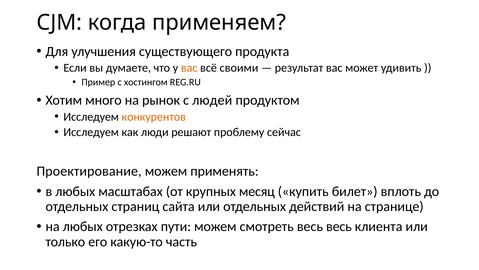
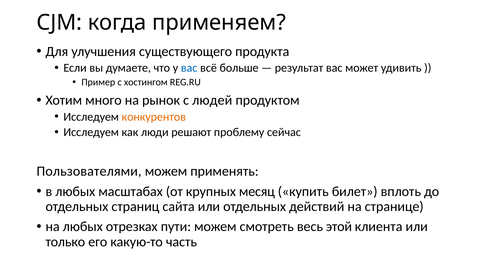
вас colour: orange -> blue (189, 68)
своими: своими -> больше (239, 68)
Проектирование: Проектирование -> Пользователями (89, 171)
весь весь: весь -> этой (339, 226)
